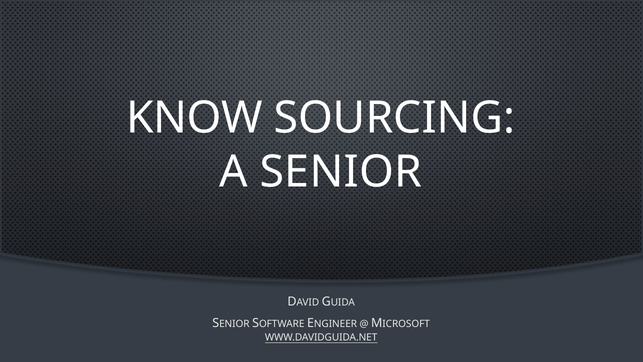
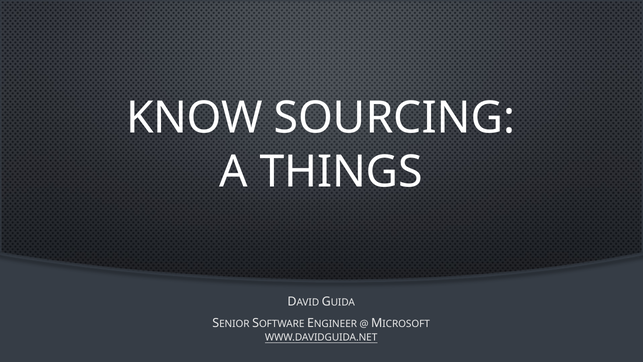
A SENIOR: SENIOR -> THINGS (341, 172)
